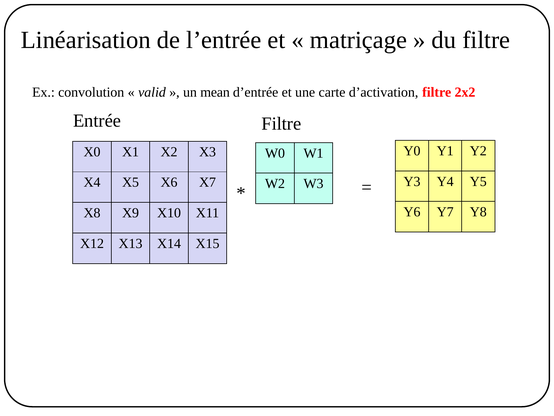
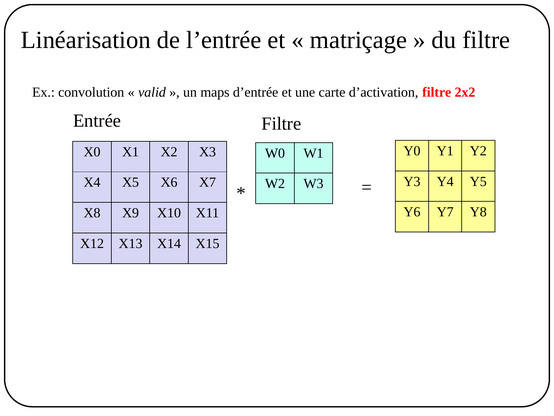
mean: mean -> maps (215, 92)
